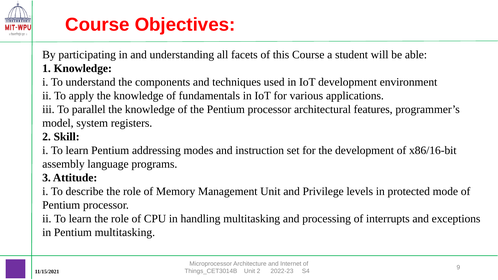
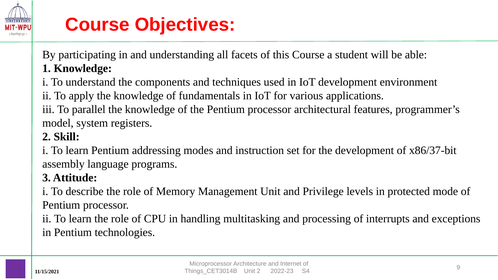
x86/16-bit: x86/16-bit -> x86/37-bit (433, 150)
Pentium multitasking: multitasking -> technologies (125, 233)
